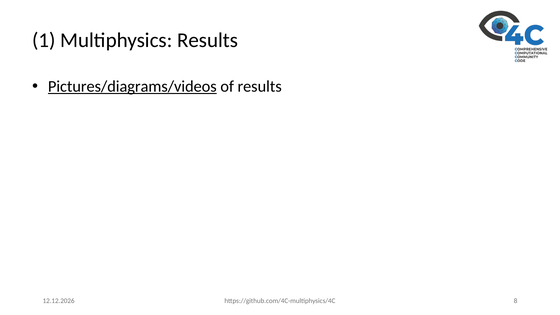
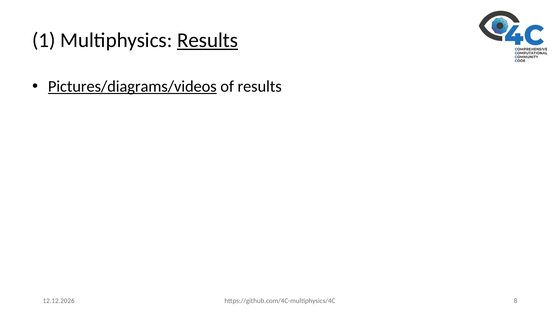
Results underline: none -> present (208, 40)
